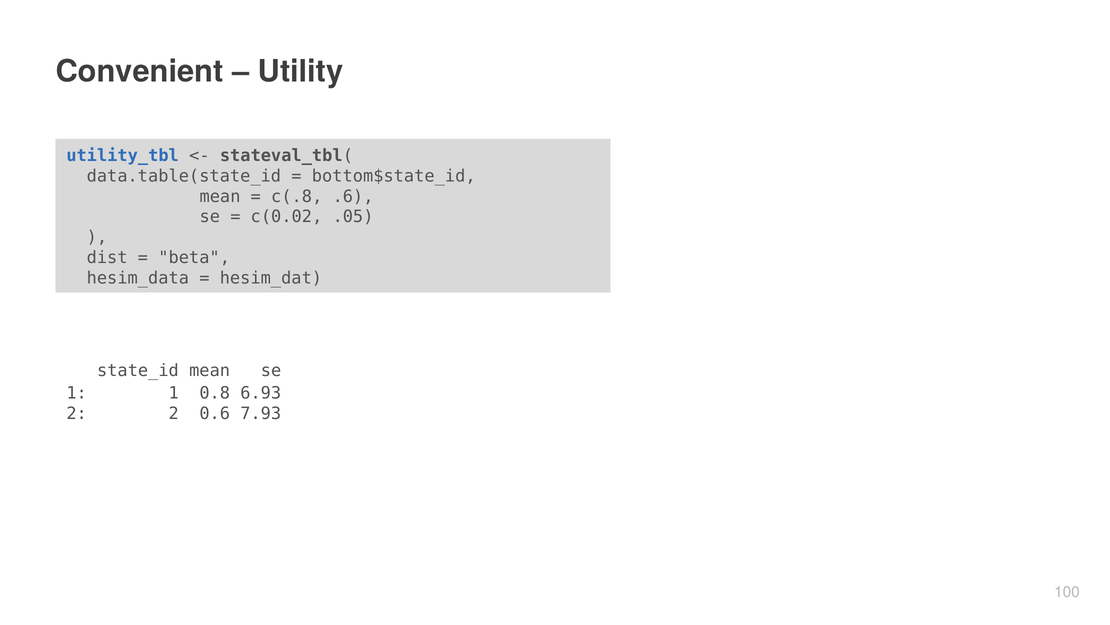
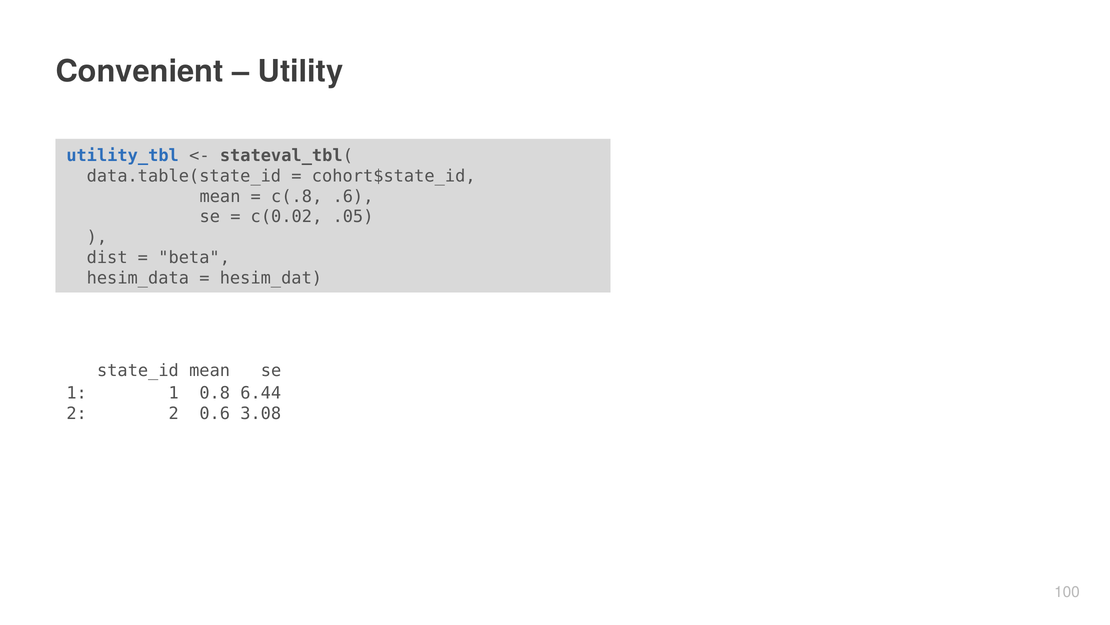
bottom$state_id: bottom$state_id -> cohort$state_id (394, 176)
6.93: 6.93 -> 6.44 (261, 393)
7.93: 7.93 -> 3.08 (261, 413)
